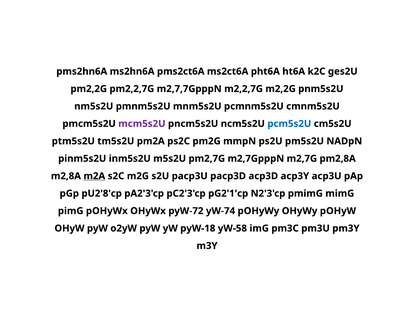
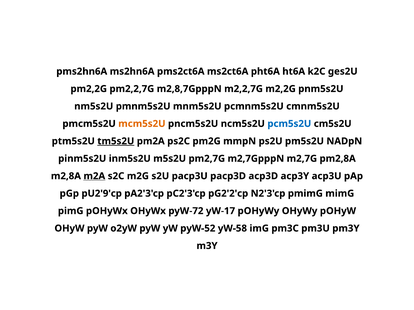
m2,7,7GpppN: m2,7,7GpppN -> m2,8,7GpppN (189, 89)
mcm5s2U colour: purple -> orange (142, 124)
tm5s2U underline: none -> present (116, 141)
pU2'8'cp: pU2'8'cp -> pU2'9'cp (102, 194)
pG2'1'cp: pG2'1'cp -> pG2'2'cp (228, 194)
yW-74: yW-74 -> yW-17 (221, 211)
pyW-18: pyW-18 -> pyW-52 (198, 229)
